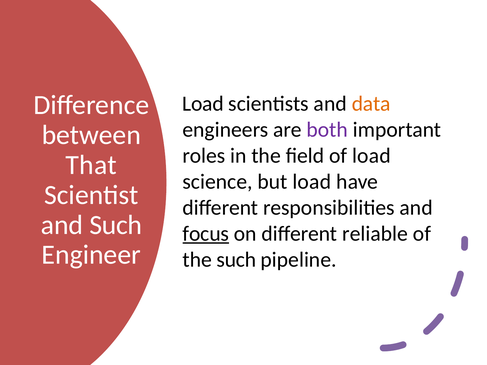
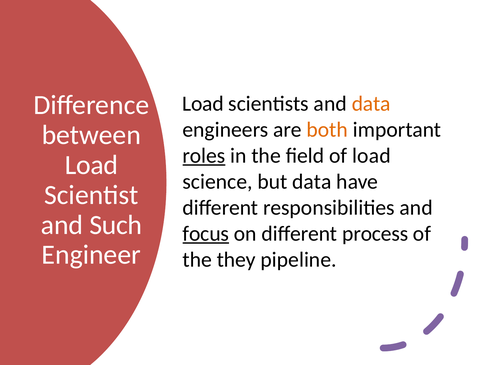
both colour: purple -> orange (327, 130)
roles underline: none -> present (204, 156)
That: That -> Load (91, 165)
but load: load -> data (312, 182)
reliable: reliable -> process (375, 234)
the such: such -> they (236, 260)
